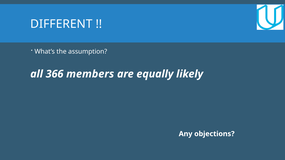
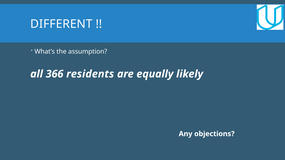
members: members -> residents (90, 74)
